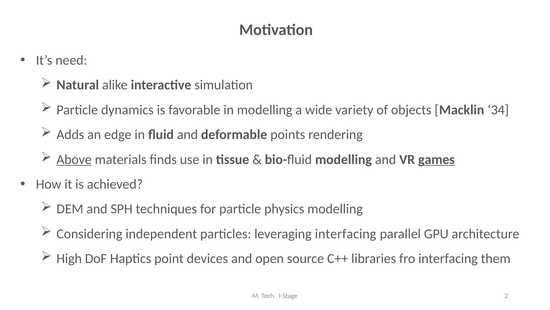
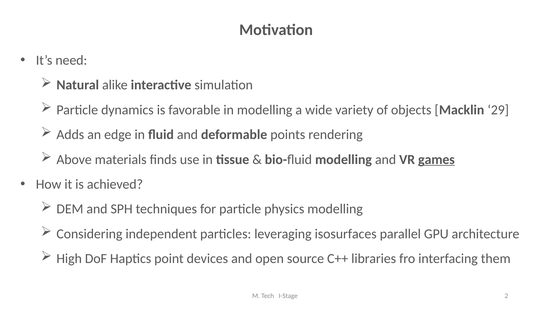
34: 34 -> 29 (498, 110)
Above underline: present -> none (74, 159)
leveraging interfacing: interfacing -> isosurfaces (346, 233)
